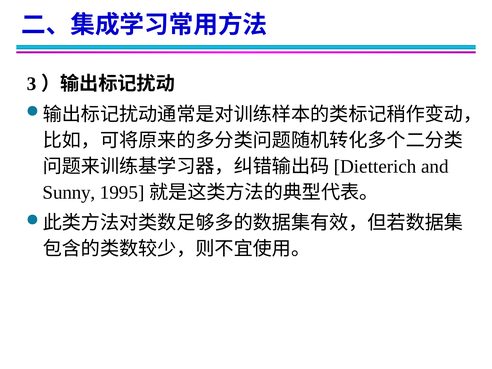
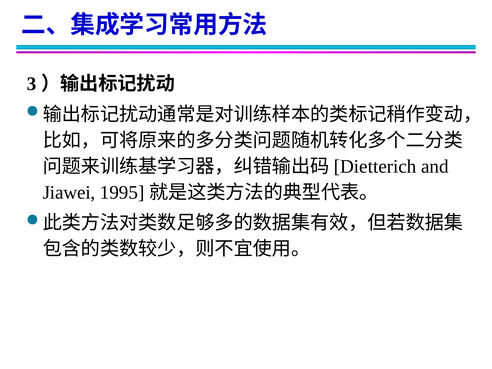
Sunny: Sunny -> Jiawei (69, 192)
